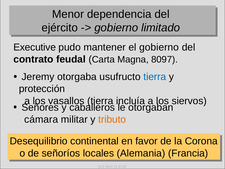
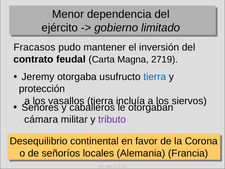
Executive: Executive -> Fracasos (35, 47)
el gobierno: gobierno -> inversión (159, 47)
8097: 8097 -> 2719 (165, 59)
tributo colour: orange -> purple (112, 119)
